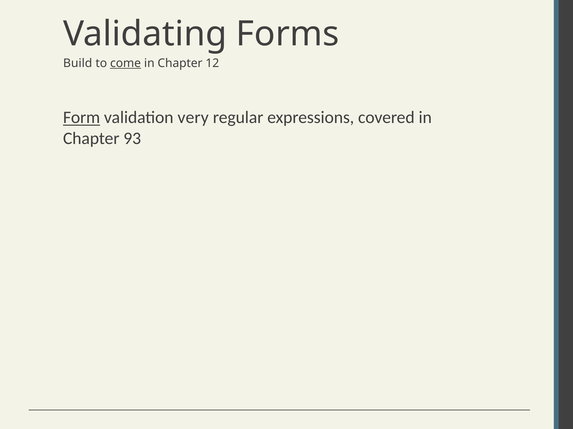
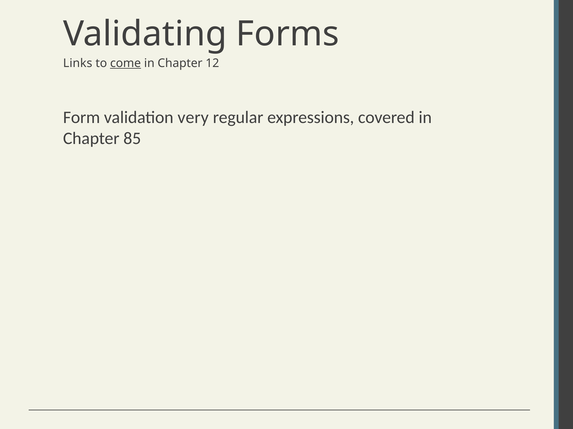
Build: Build -> Links (78, 63)
Form underline: present -> none (82, 118)
93: 93 -> 85 (132, 139)
